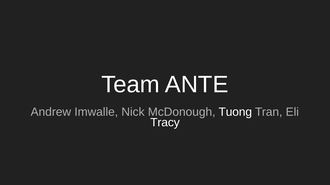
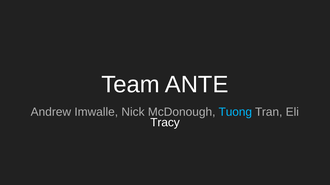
Tuong colour: white -> light blue (235, 112)
